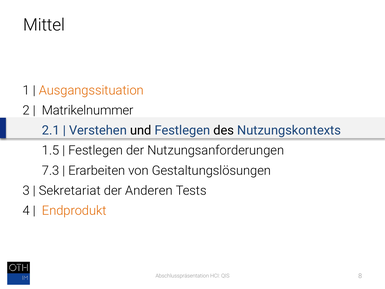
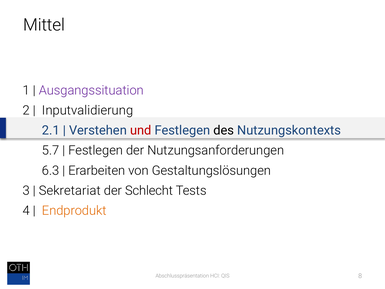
Ausgangssituation colour: orange -> purple (91, 90)
Matrikelnummer: Matrikelnummer -> Inputvalidierung (88, 110)
und colour: black -> red (141, 130)
1.5: 1.5 -> 5.7 (51, 150)
7.3: 7.3 -> 6.3 (51, 170)
Anderen: Anderen -> Schlecht (149, 190)
